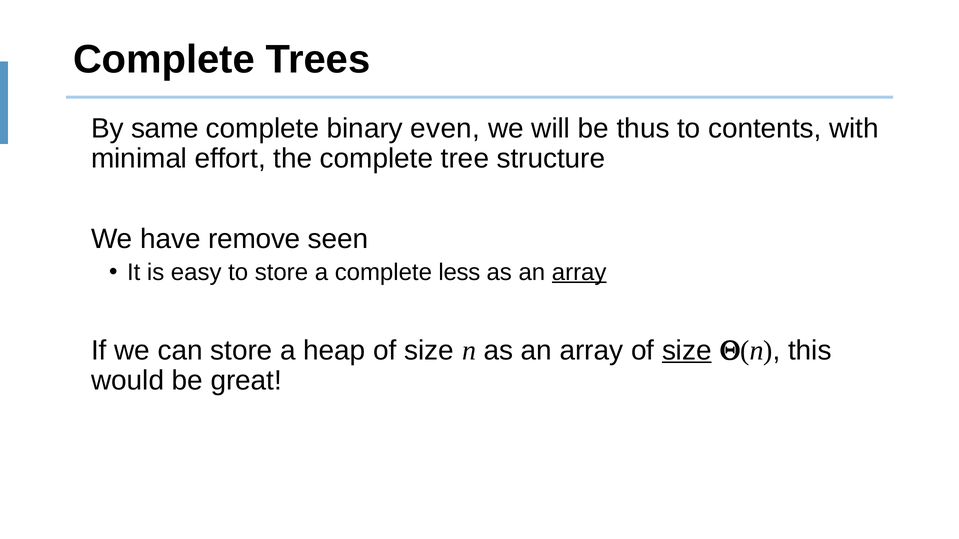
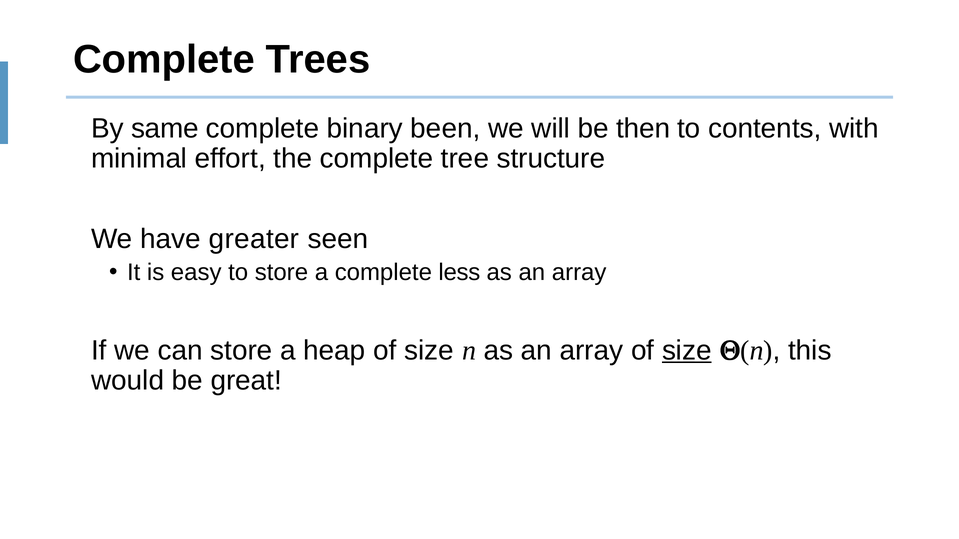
even: even -> been (445, 129)
thus: thus -> then (643, 129)
remove: remove -> greater (254, 239)
array underline: present -> none (579, 272)
